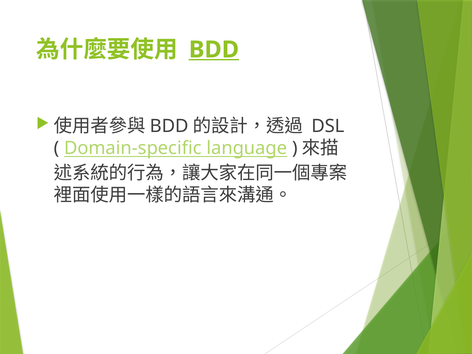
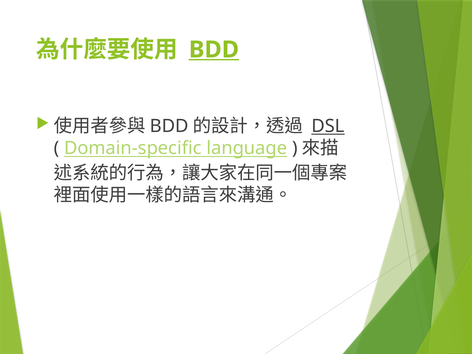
DSL underline: none -> present (328, 126)
